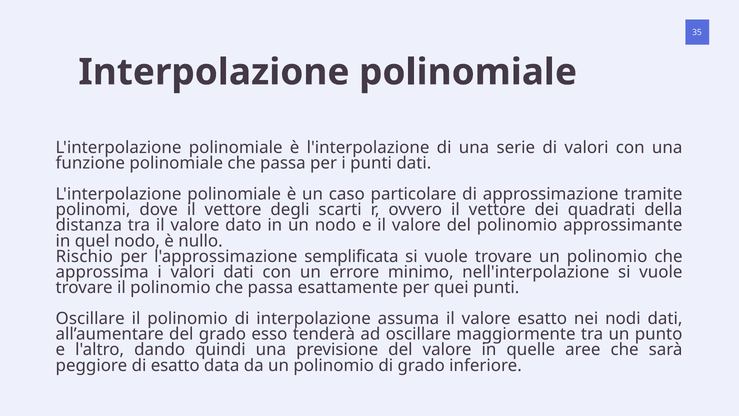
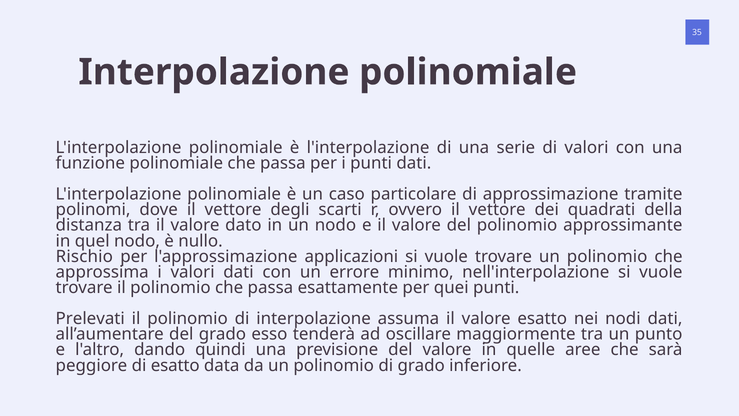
semplificata: semplificata -> applicazioni (351, 256)
Oscillare: Oscillare -> Prelevati (90, 319)
